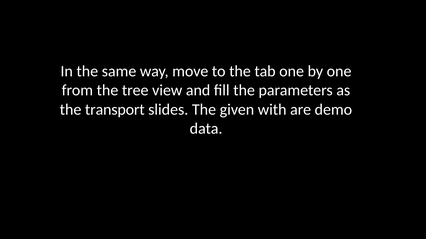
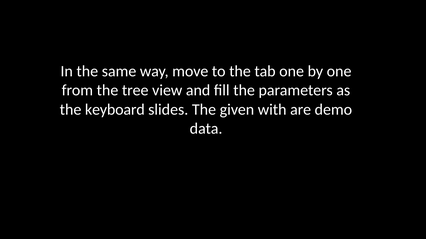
transport: transport -> keyboard (115, 110)
